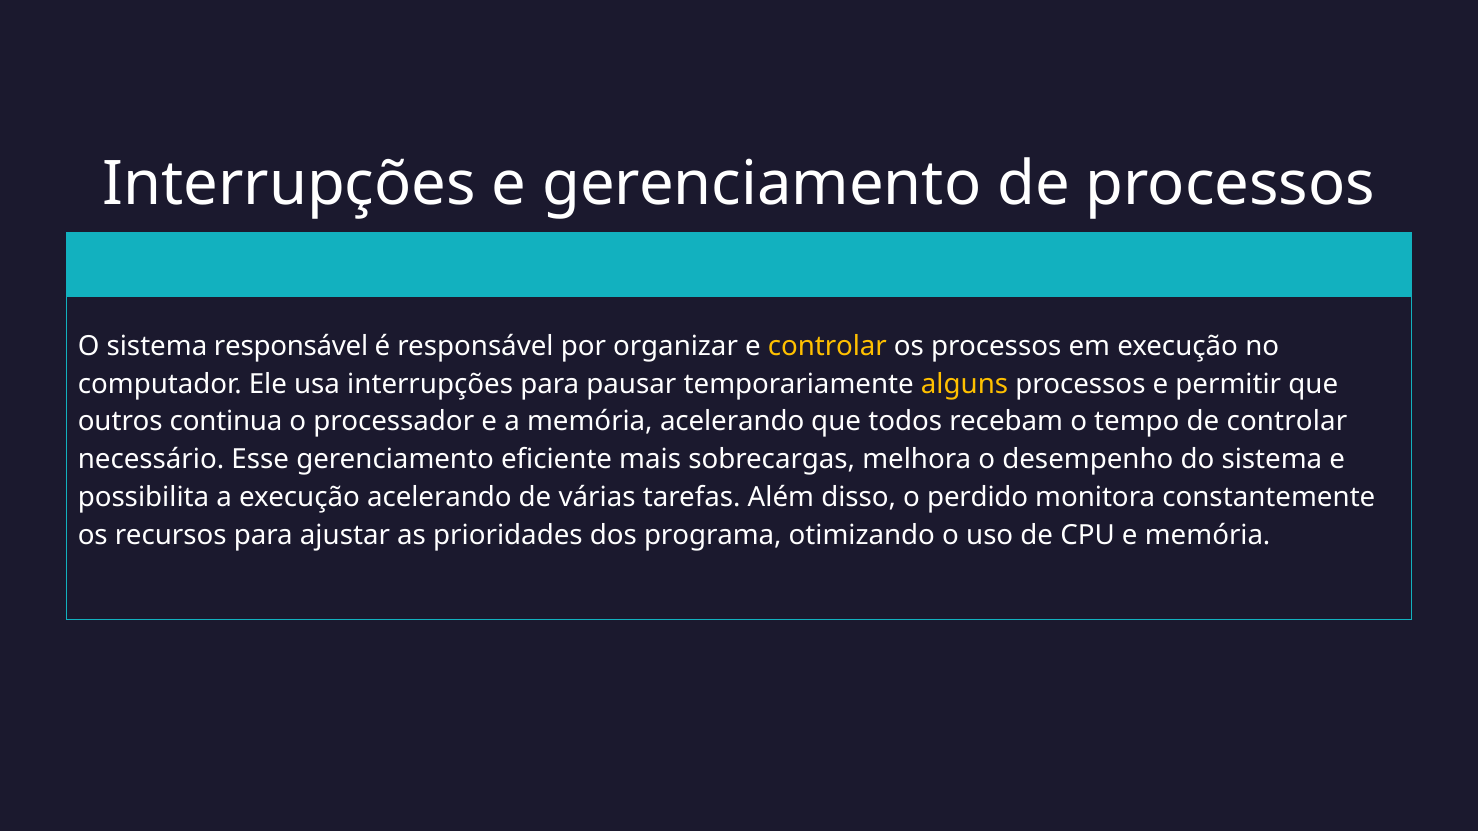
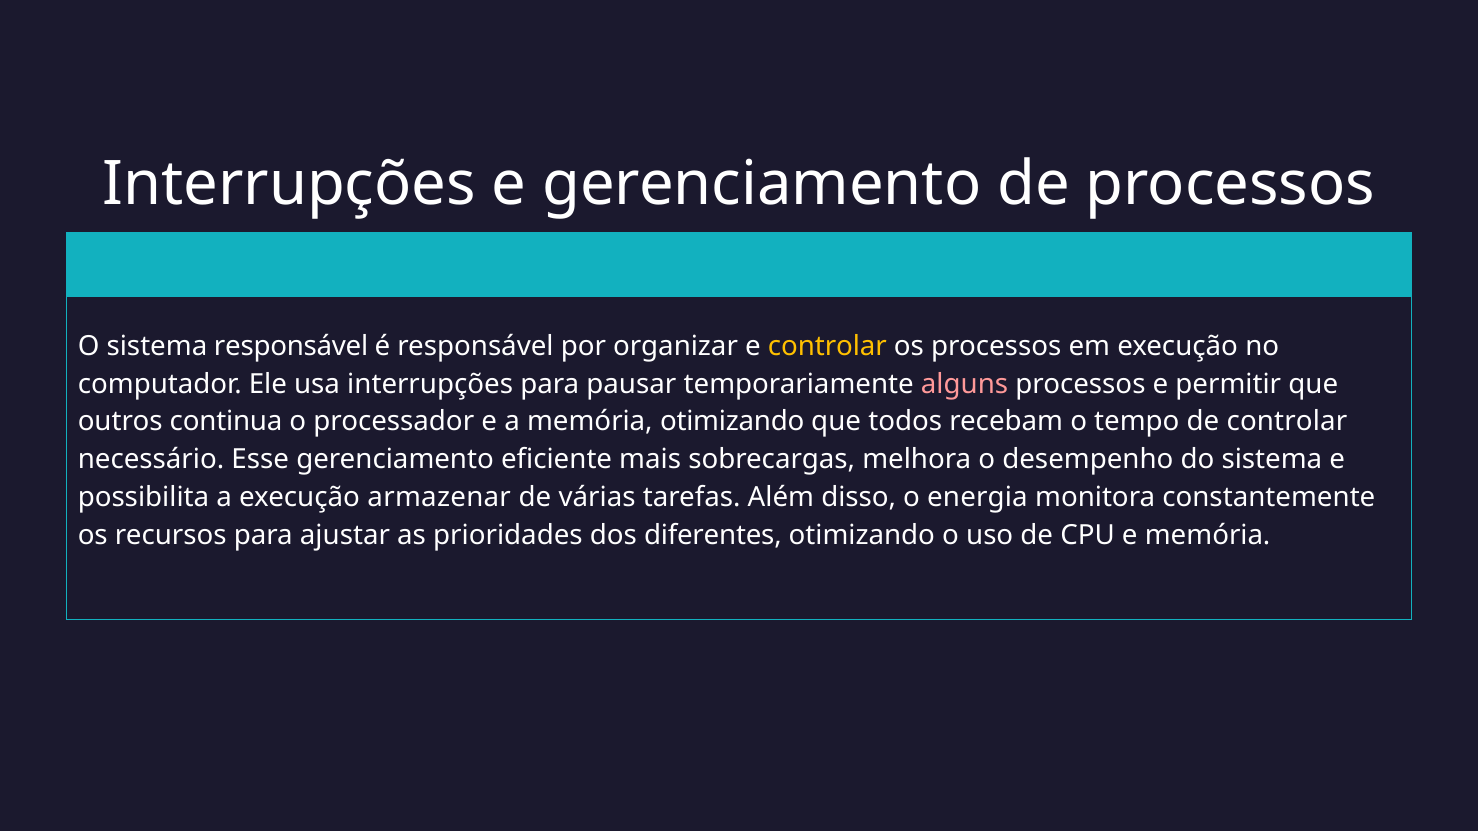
alguns colour: yellow -> pink (965, 384)
memória acelerando: acelerando -> otimizando (732, 422)
execução acelerando: acelerando -> armazenar (439, 497)
perdido: perdido -> energia (977, 497)
programa: programa -> diferentes (713, 535)
